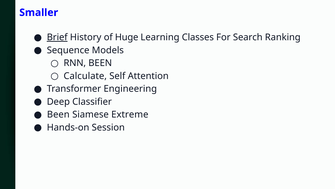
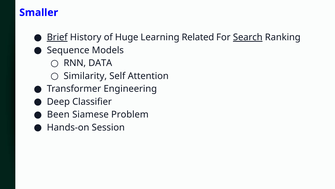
Classes: Classes -> Related (198, 37)
Search underline: none -> present (248, 37)
RNN BEEN: BEEN -> DATA (100, 63)
Calculate: Calculate -> Similarity (85, 76)
Extreme: Extreme -> Problem (130, 114)
